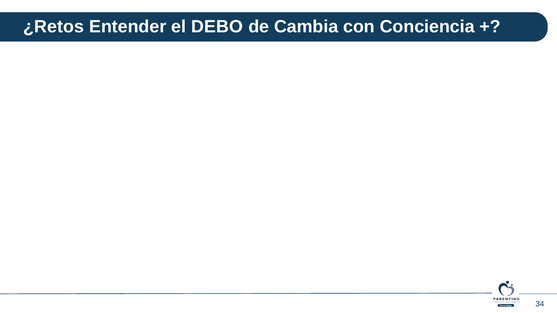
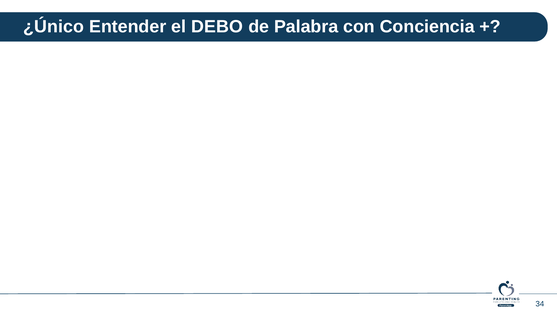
¿Retos: ¿Retos -> ¿Único (54, 27)
Cambia: Cambia -> Palabra (306, 27)
